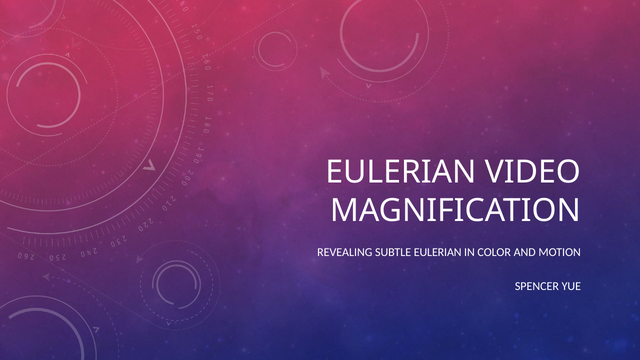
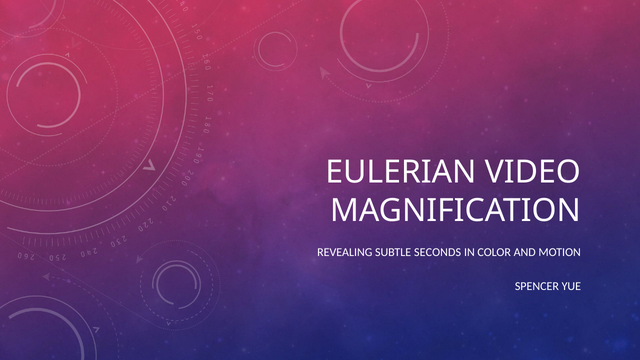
SUBTLE EULERIAN: EULERIAN -> SECONDS (438, 252)
